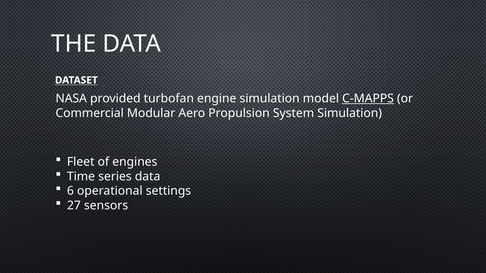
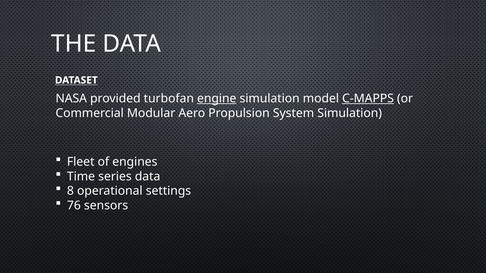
engine underline: none -> present (217, 99)
6: 6 -> 8 (70, 191)
27: 27 -> 76 (74, 206)
